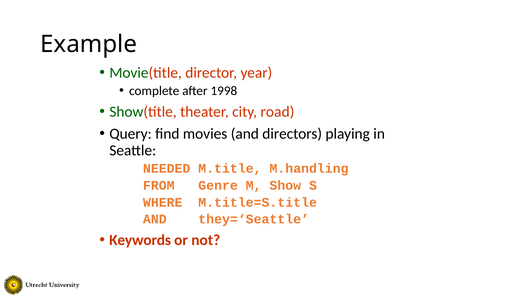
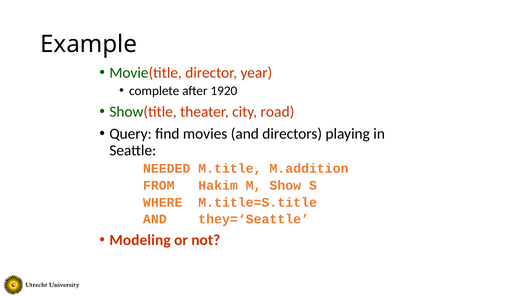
1998: 1998 -> 1920 (224, 91)
M.handling: M.handling -> M.addition (309, 169)
Genre: Genre -> Hakim (218, 186)
Keywords: Keywords -> Modeling (140, 240)
